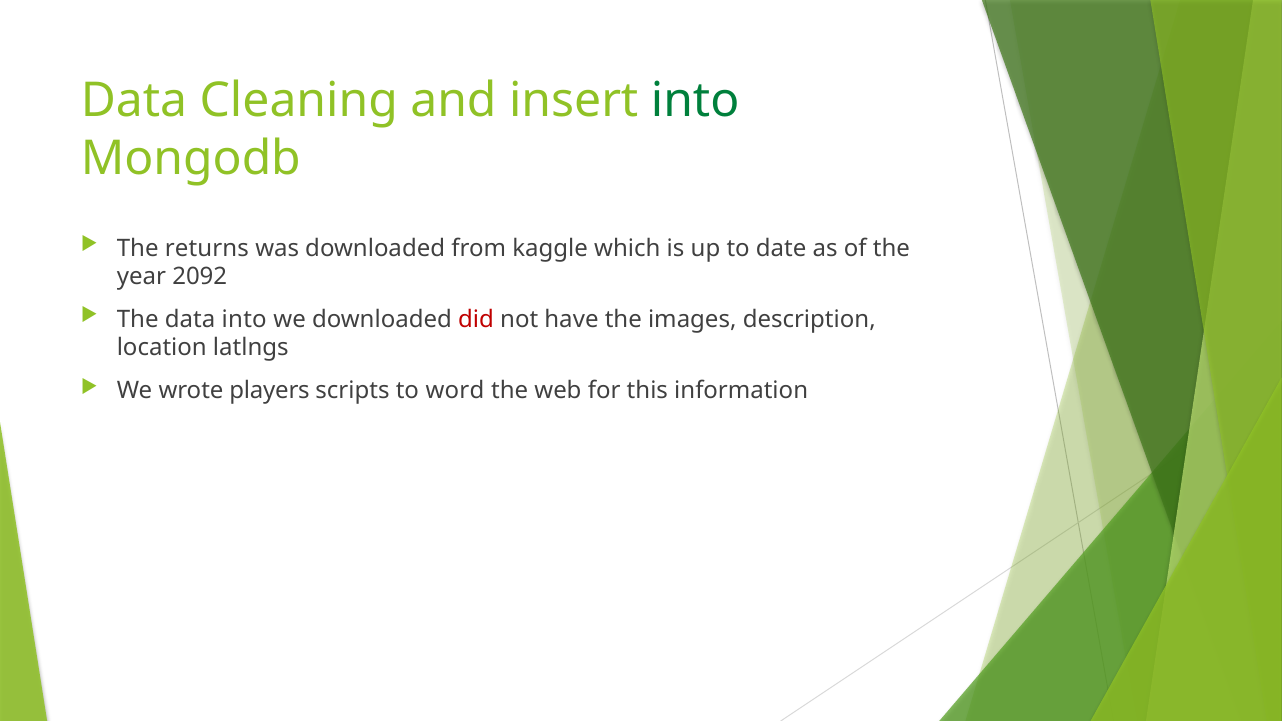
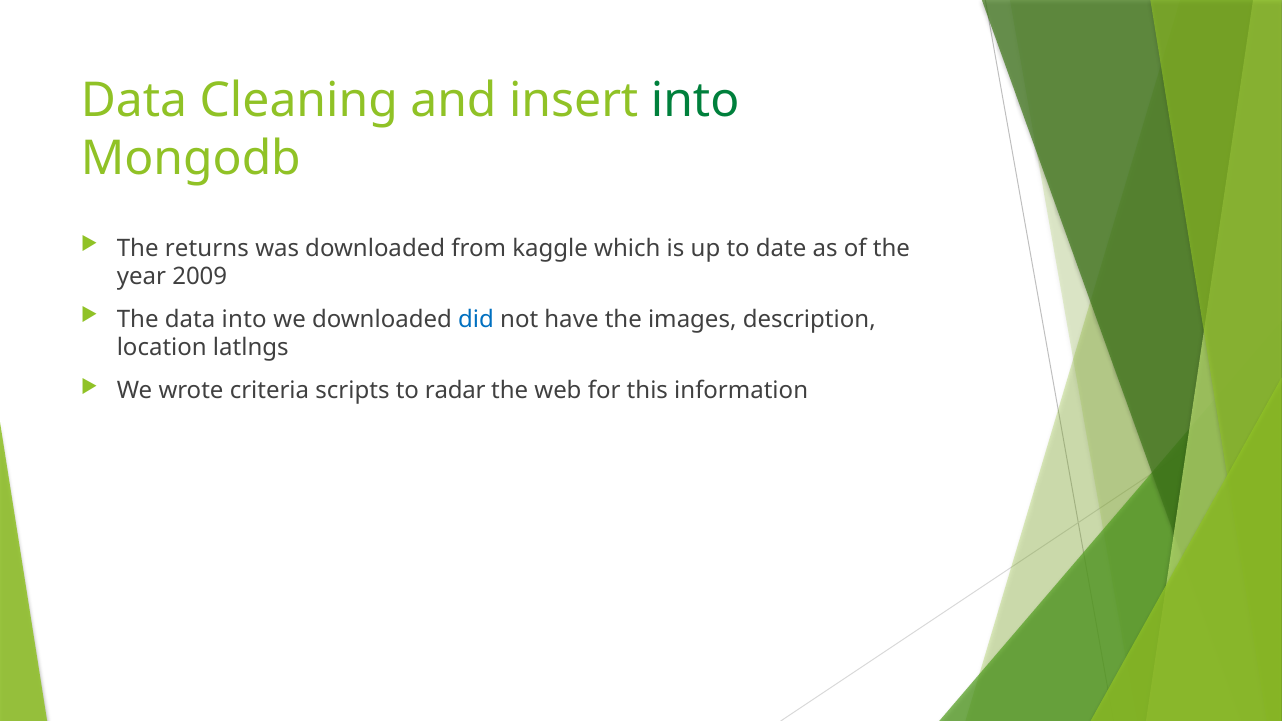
2092: 2092 -> 2009 (200, 277)
did colour: red -> blue (476, 319)
players: players -> criteria (269, 390)
word: word -> radar (455, 390)
